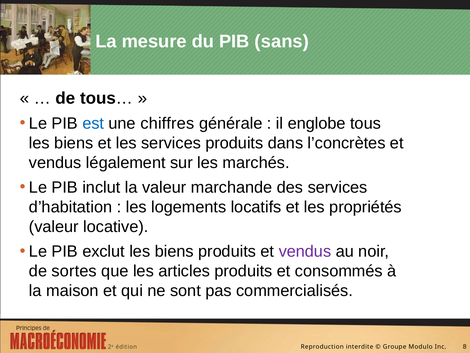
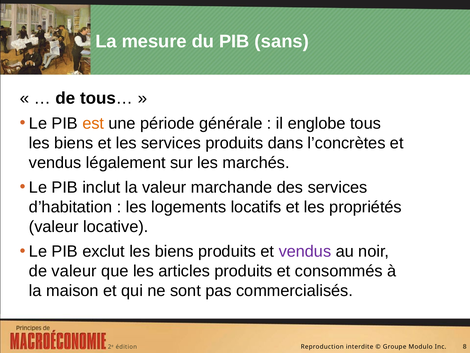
est colour: blue -> orange (93, 123)
chiffres: chiffres -> période (167, 123)
de sortes: sortes -> valeur (74, 271)
